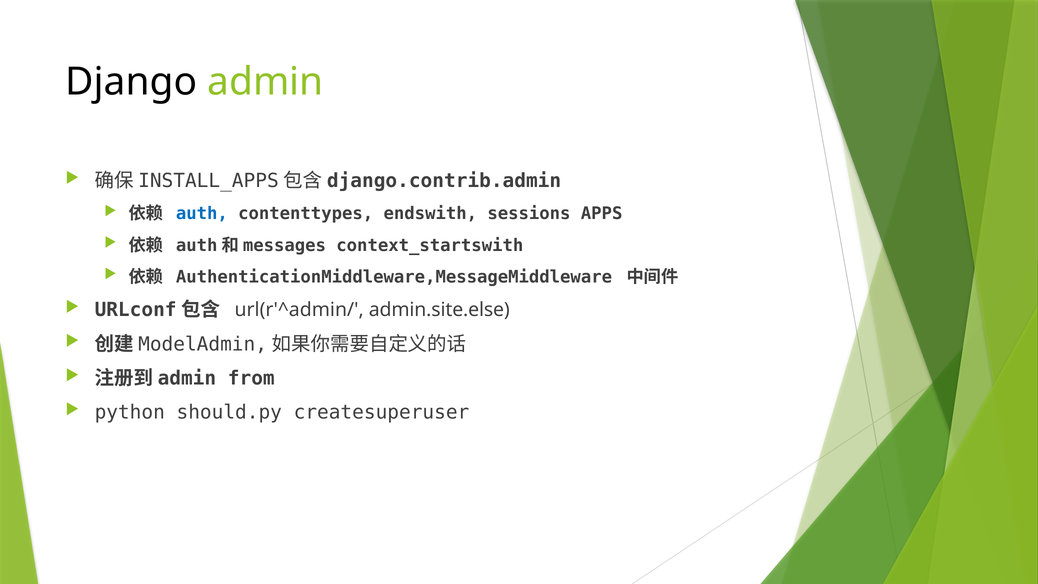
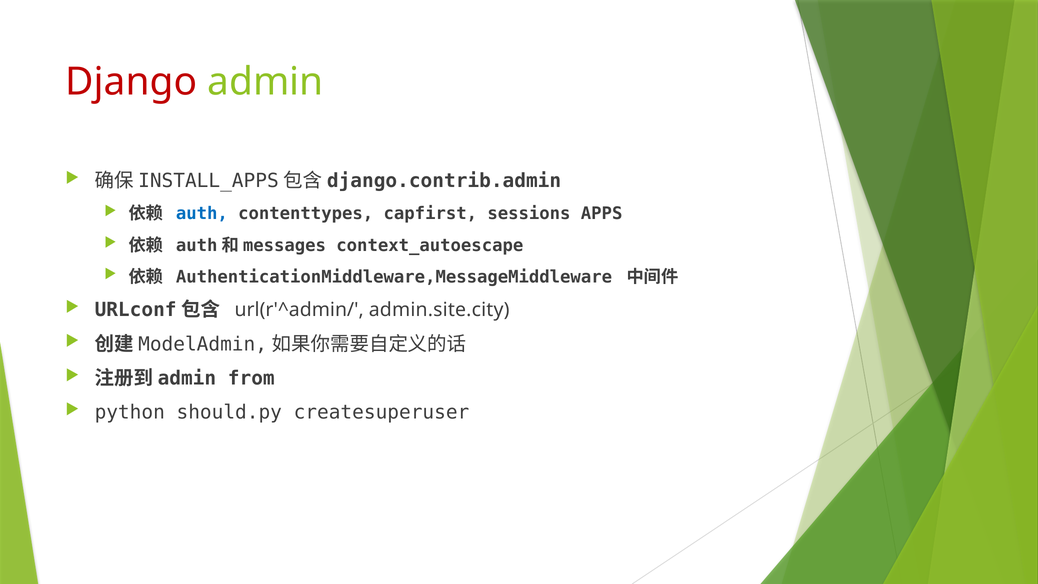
Django colour: black -> red (131, 82)
endswith: endswith -> capfirst (430, 214)
context_startswith: context_startswith -> context_autoescape (430, 245)
admin.site.else: admin.site.else -> admin.site.city (439, 310)
